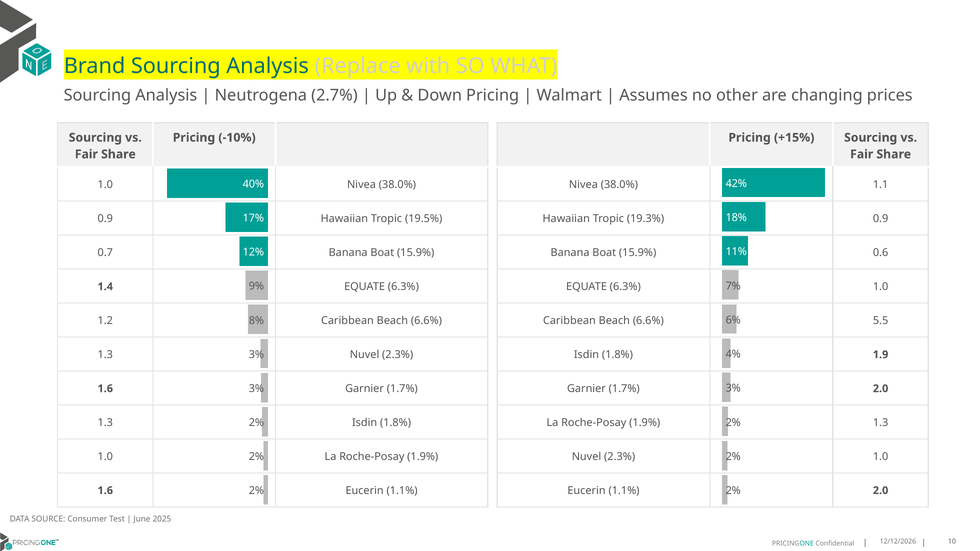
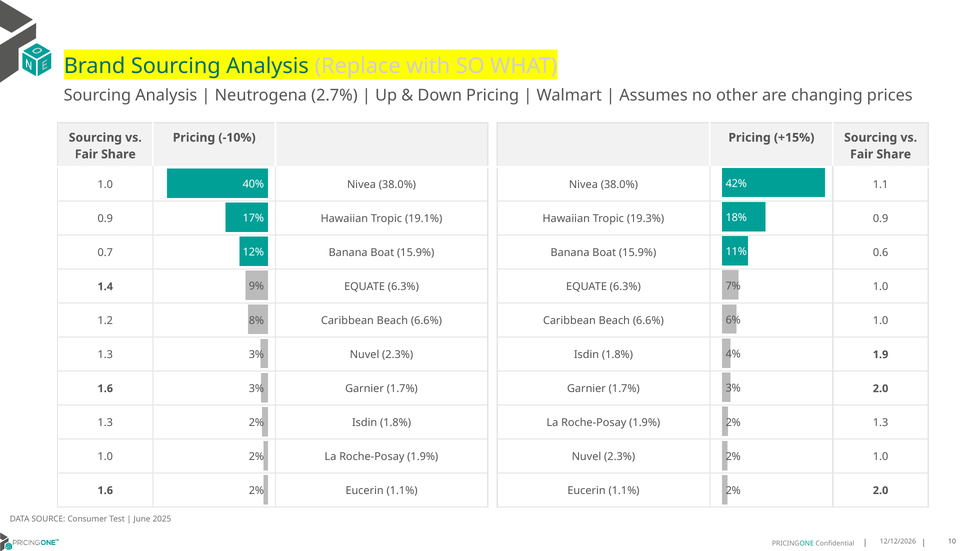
19.5%: 19.5% -> 19.1% (424, 219)
6.6% 5.5: 5.5 -> 1.0 (881, 321)
